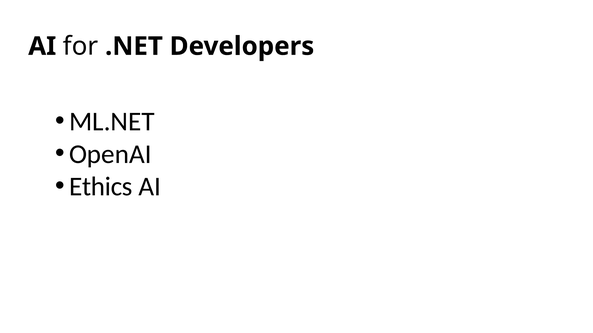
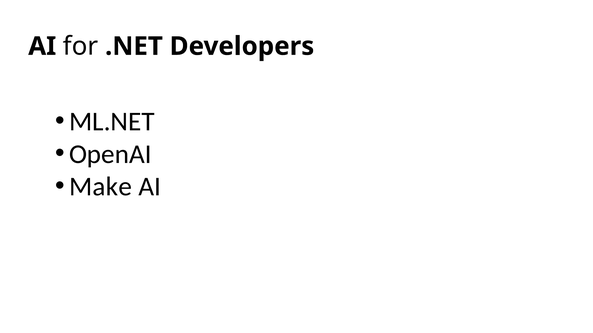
Ethics: Ethics -> Make (101, 187)
